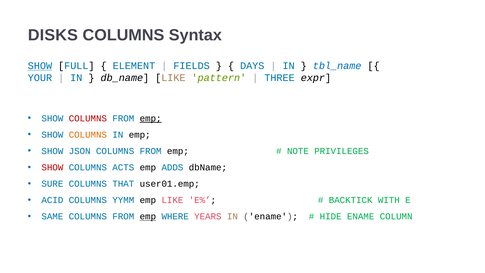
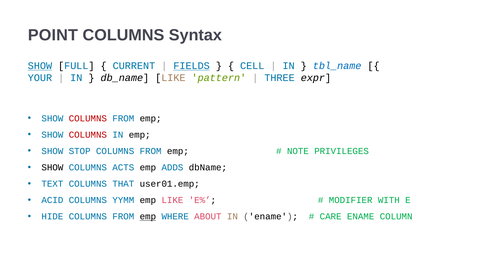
DISKS: DISKS -> POINT (53, 35)
ELEMENT: ELEMENT -> CURRENT (134, 66)
FIELDS underline: none -> present (192, 66)
DAYS: DAYS -> CELL (252, 66)
emp underline: present -> none (151, 118)
COLUMNS colour: orange -> red (88, 135)
JSON: JSON -> STOP (80, 151)
SHOW colour: red -> black (52, 167)
SURE: SURE -> TEXT (52, 184)
BACKTICK: BACKTICK -> MODIFIER (351, 200)
SAME: SAME -> HIDE (52, 216)
YEARS: YEARS -> ABOUT (208, 216)
HIDE: HIDE -> CARE (331, 216)
